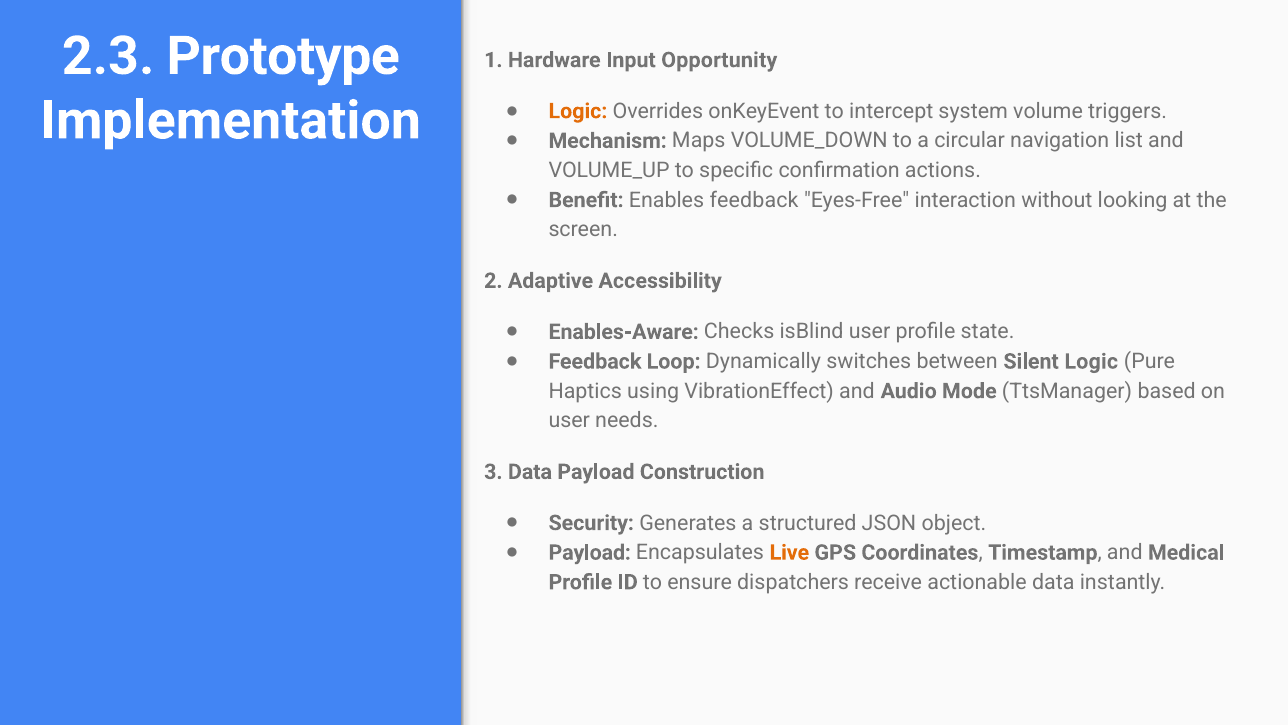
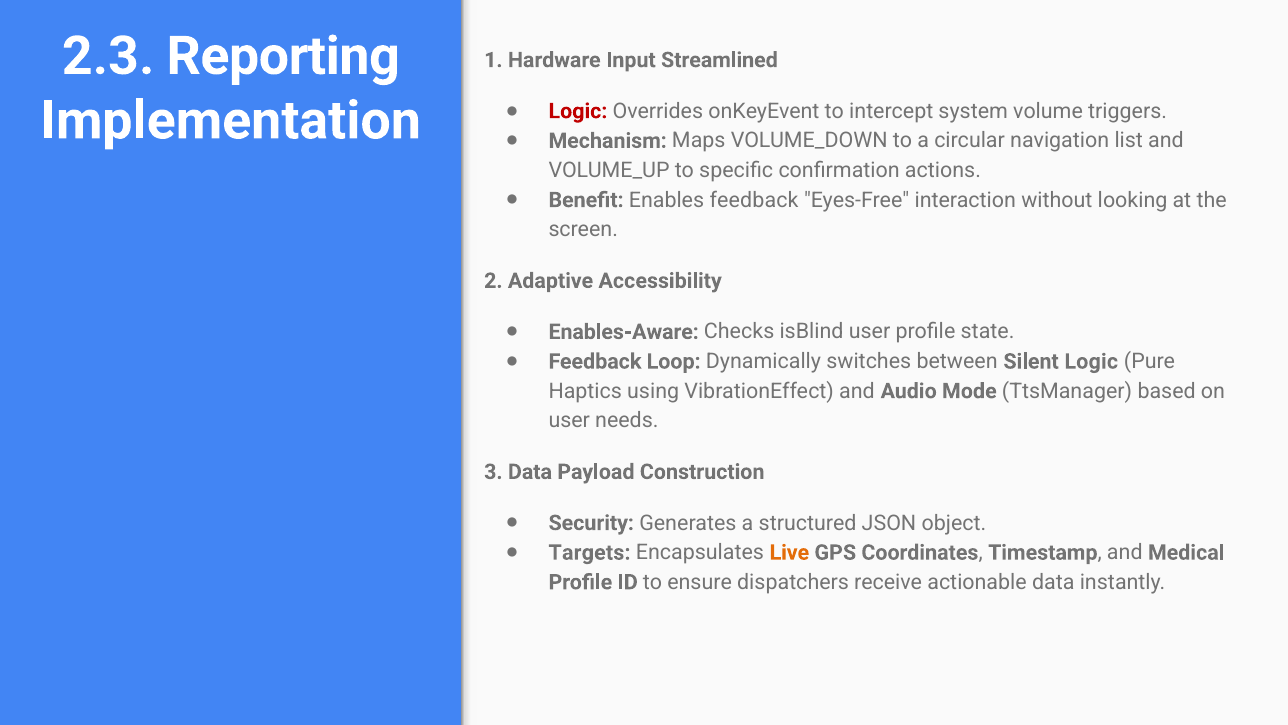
Prototype: Prototype -> Reporting (283, 56)
Opportunity: Opportunity -> Streamlined (719, 60)
Logic colour: orange -> red (578, 111)
Payload: Payload -> Targets (590, 552)
